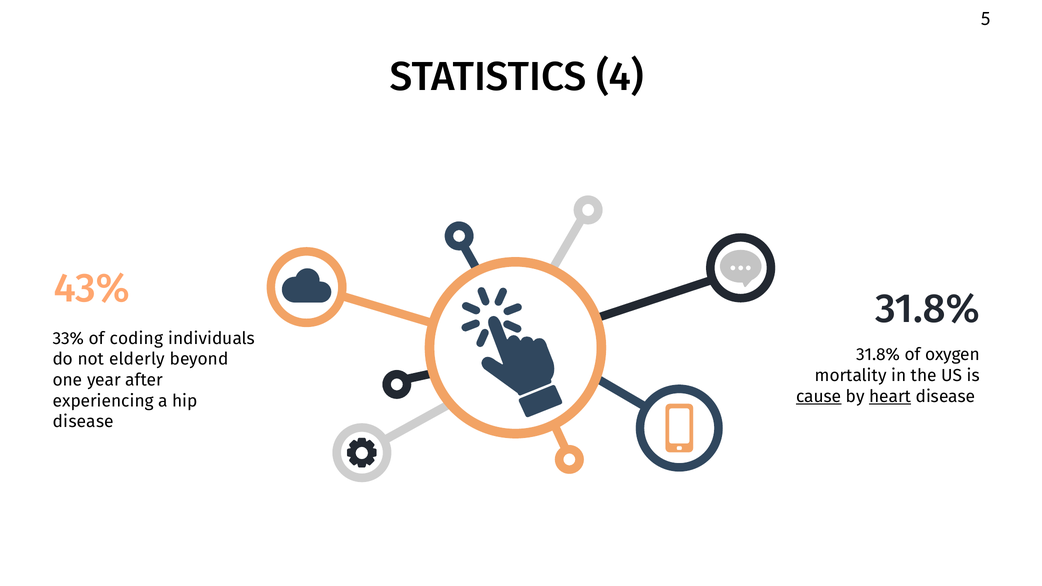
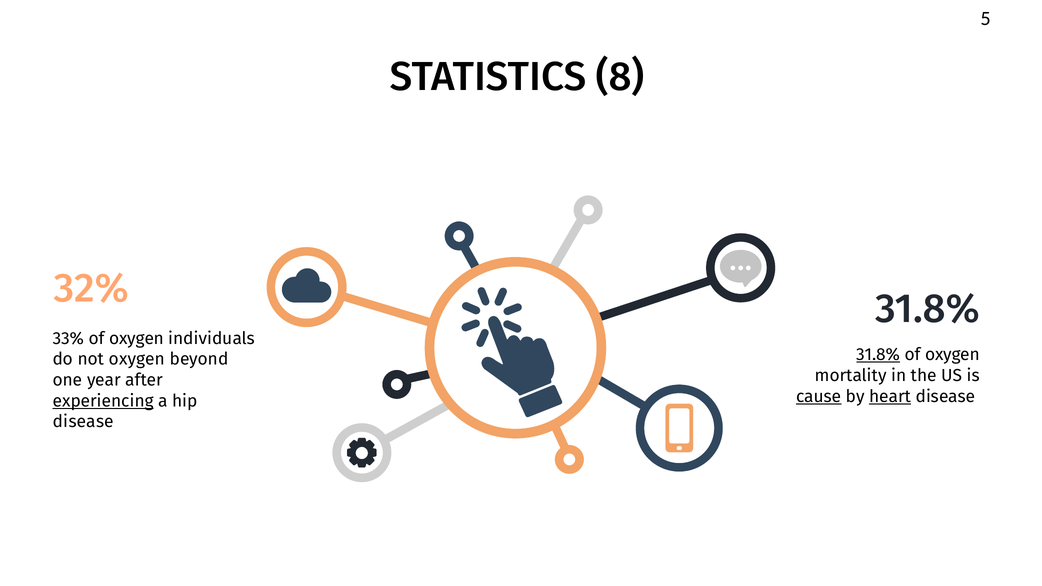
4: 4 -> 8 (620, 77)
43%: 43% -> 32% (92, 288)
33% of coding: coding -> oxygen (137, 338)
31.8% underline: none -> present (878, 355)
not elderly: elderly -> oxygen (137, 359)
experiencing underline: none -> present (103, 401)
